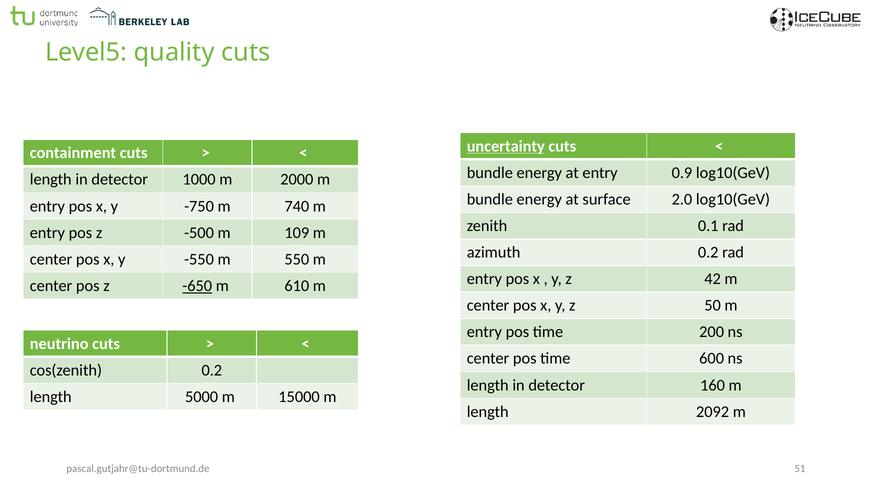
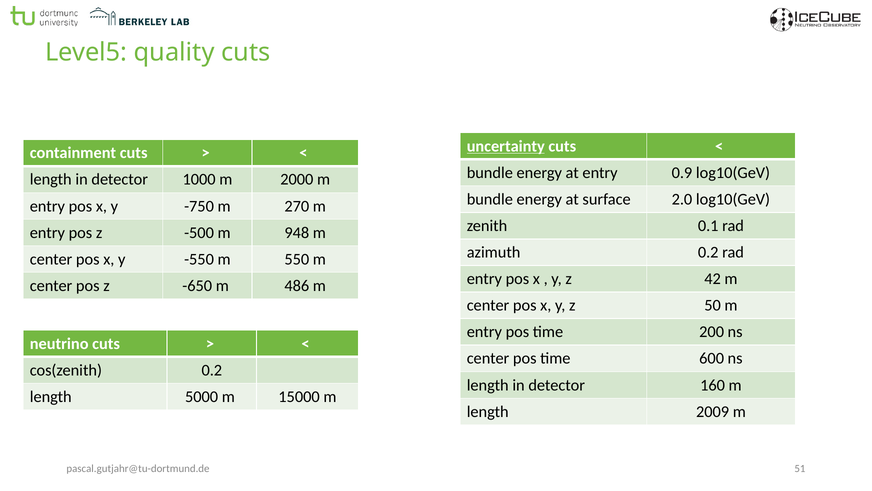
740: 740 -> 270 (297, 206)
109: 109 -> 948 (297, 232)
-650 underline: present -> none (197, 285)
610: 610 -> 486 (297, 285)
2092: 2092 -> 2009 (713, 411)
